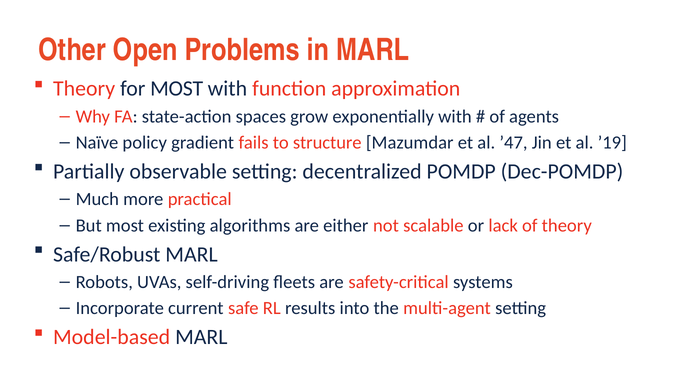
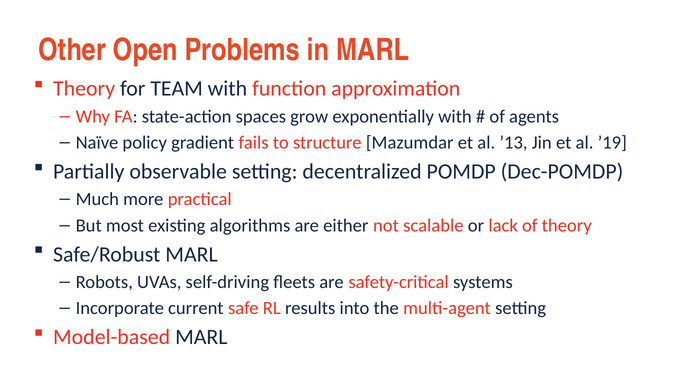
for MOST: MOST -> TEAM (177, 89)
’47: ’47 -> ’13 (514, 143)
